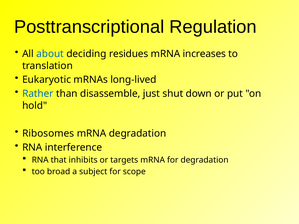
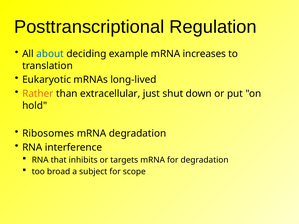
residues: residues -> example (129, 54)
Rather colour: blue -> orange (38, 94)
disassemble: disassemble -> extracellular (110, 94)
